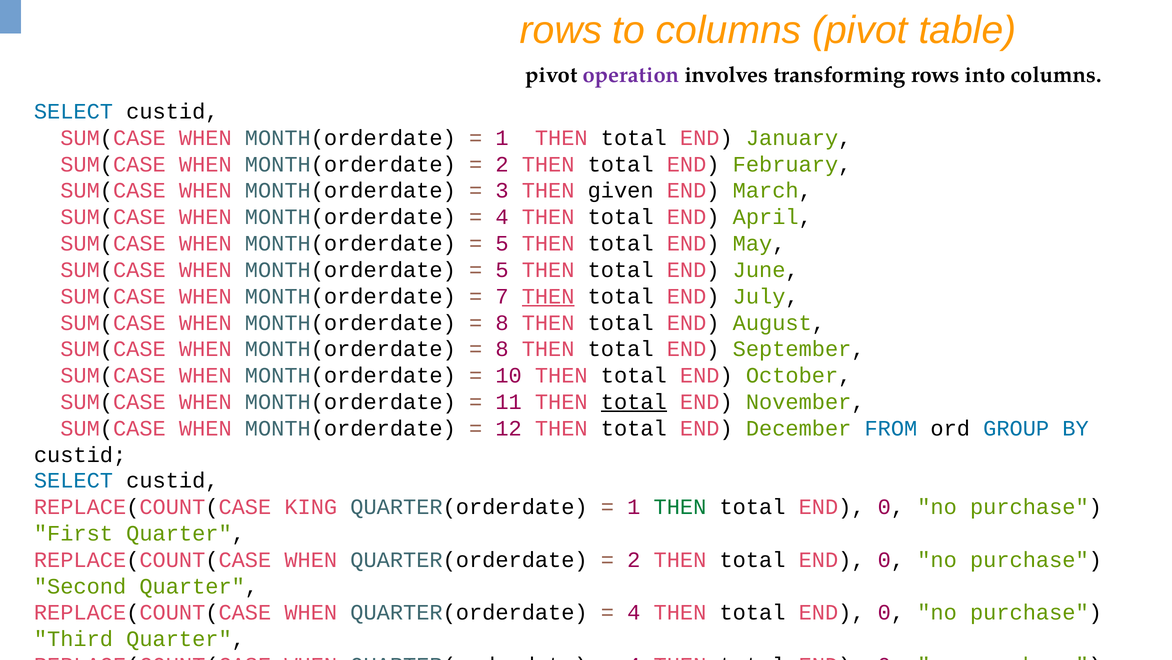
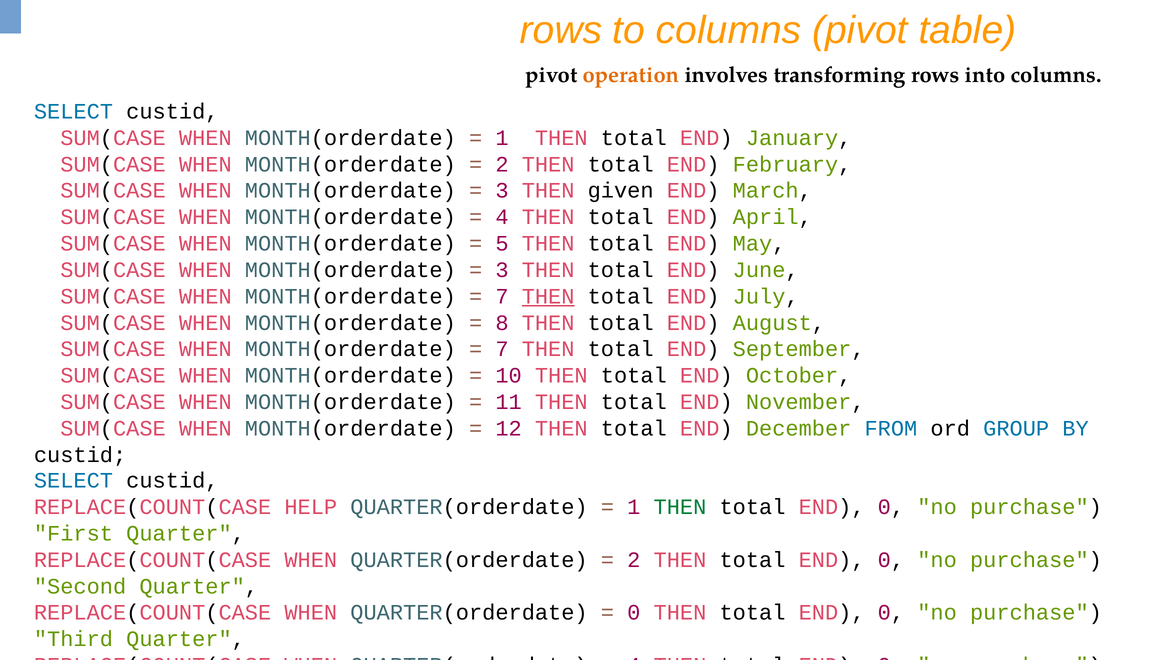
operation colour: purple -> orange (631, 75)
5: 5 -> 3 (502, 270)
8: 8 -> 7 (502, 349)
total underline: present -> none (634, 401)
KING: KING -> HELP (311, 507)
4: 4 -> 0 (634, 612)
